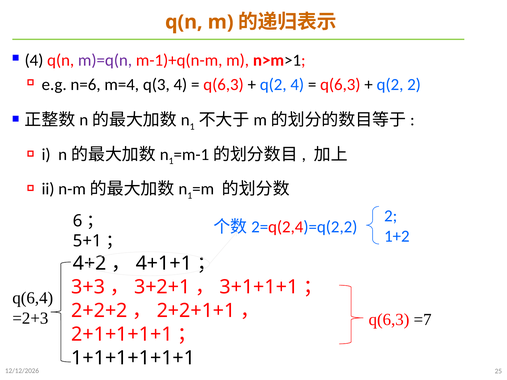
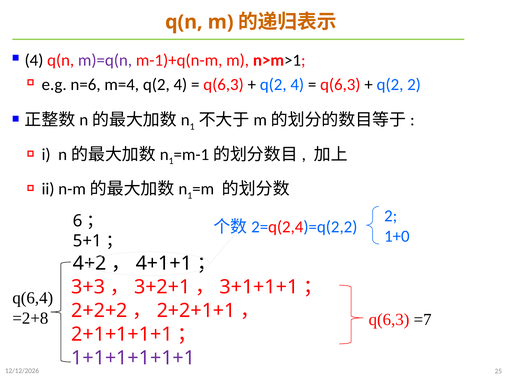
m=4 q(3: q(3 -> q(2 (156, 85)
1+2: 1+2 -> 1+0 (397, 236)
=2+3: =2+3 -> =2+8 (30, 319)
1+1+1+1+1+1 colour: black -> purple (133, 358)
